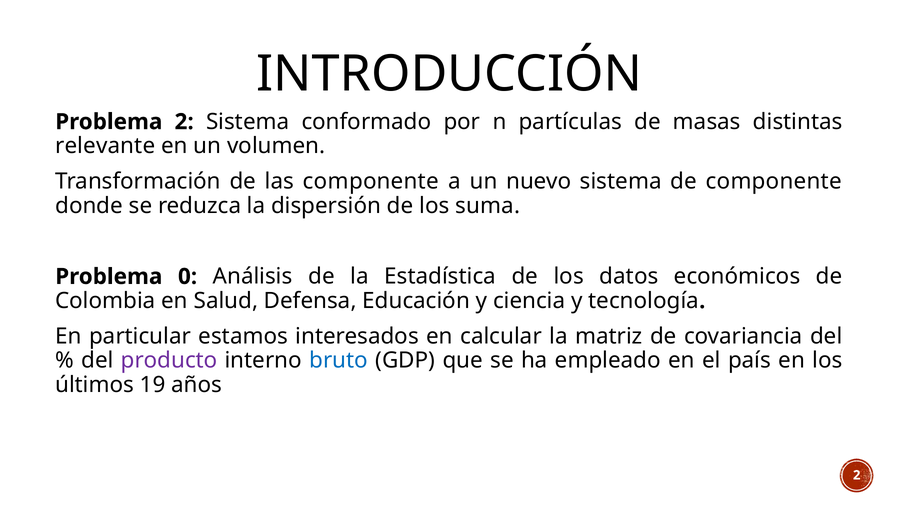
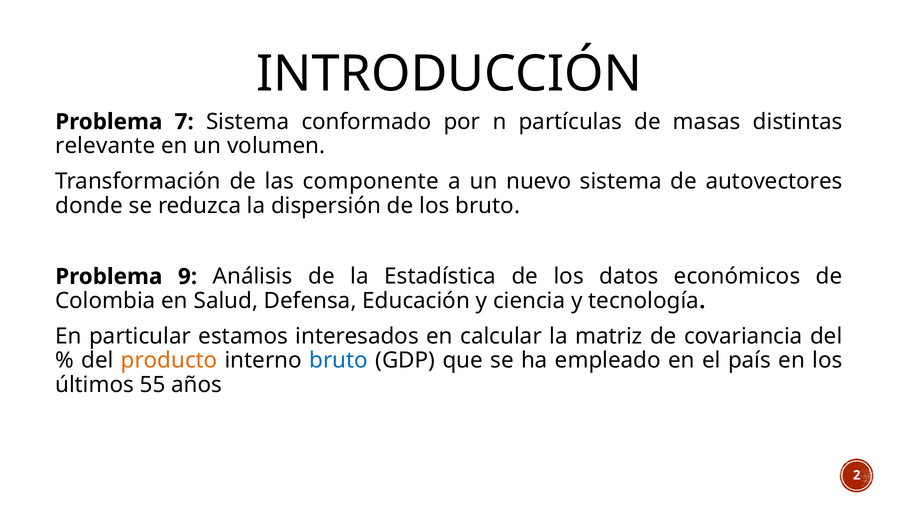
Problema 2: 2 -> 7 (184, 122)
de componente: componente -> autovectores (774, 182)
los suma: suma -> bruto (488, 206)
0: 0 -> 9 (188, 277)
producto colour: purple -> orange (169, 361)
19: 19 -> 55 (153, 385)
